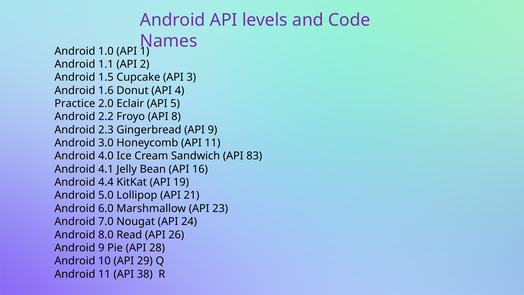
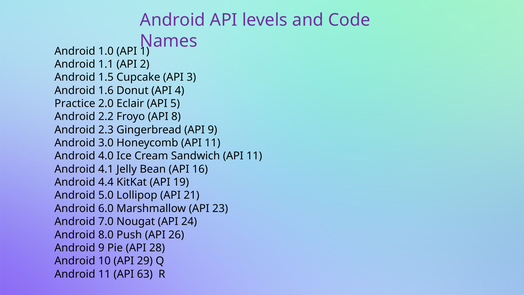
Sandwich API 83: 83 -> 11 (254, 156)
Read: Read -> Push (129, 235)
38: 38 -> 63 (145, 274)
